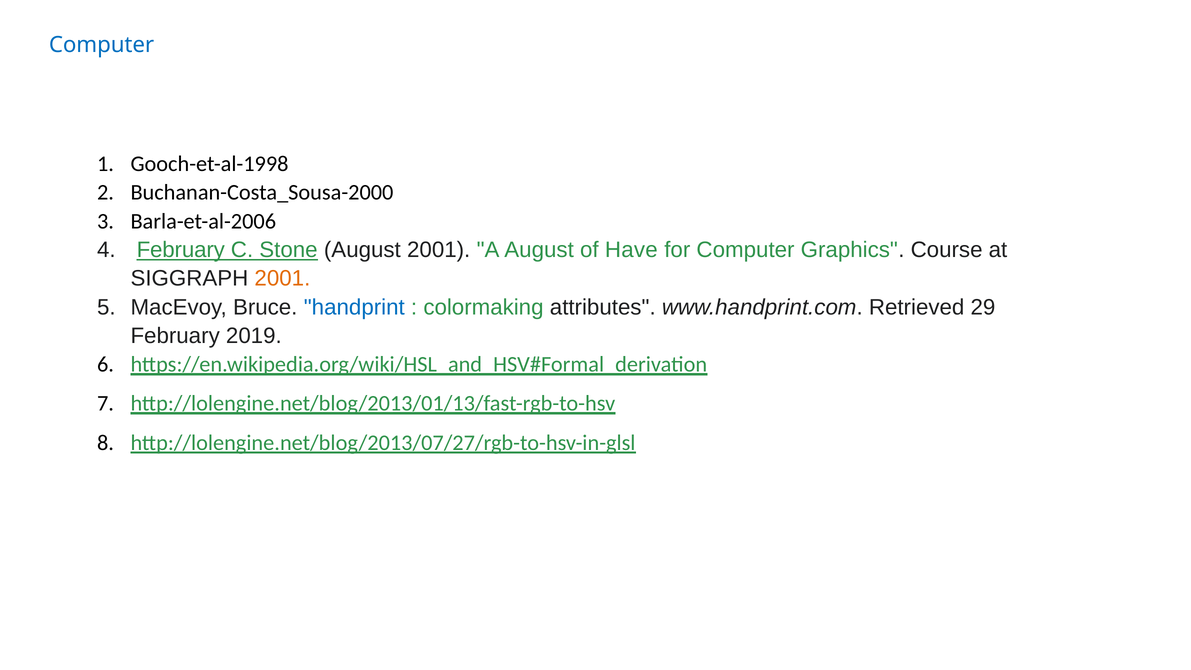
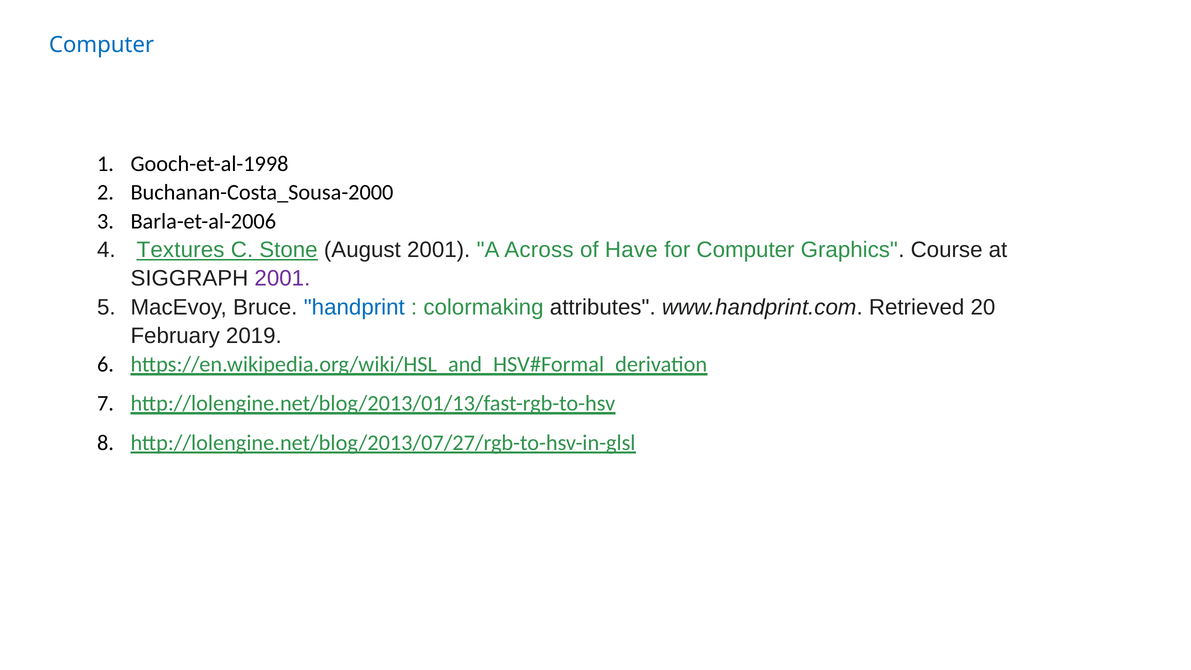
February: February -> Textures (181, 250)
A August: August -> Across (539, 250)
2001 colour: orange -> purple (282, 278)
29: 29 -> 20 (983, 307)
